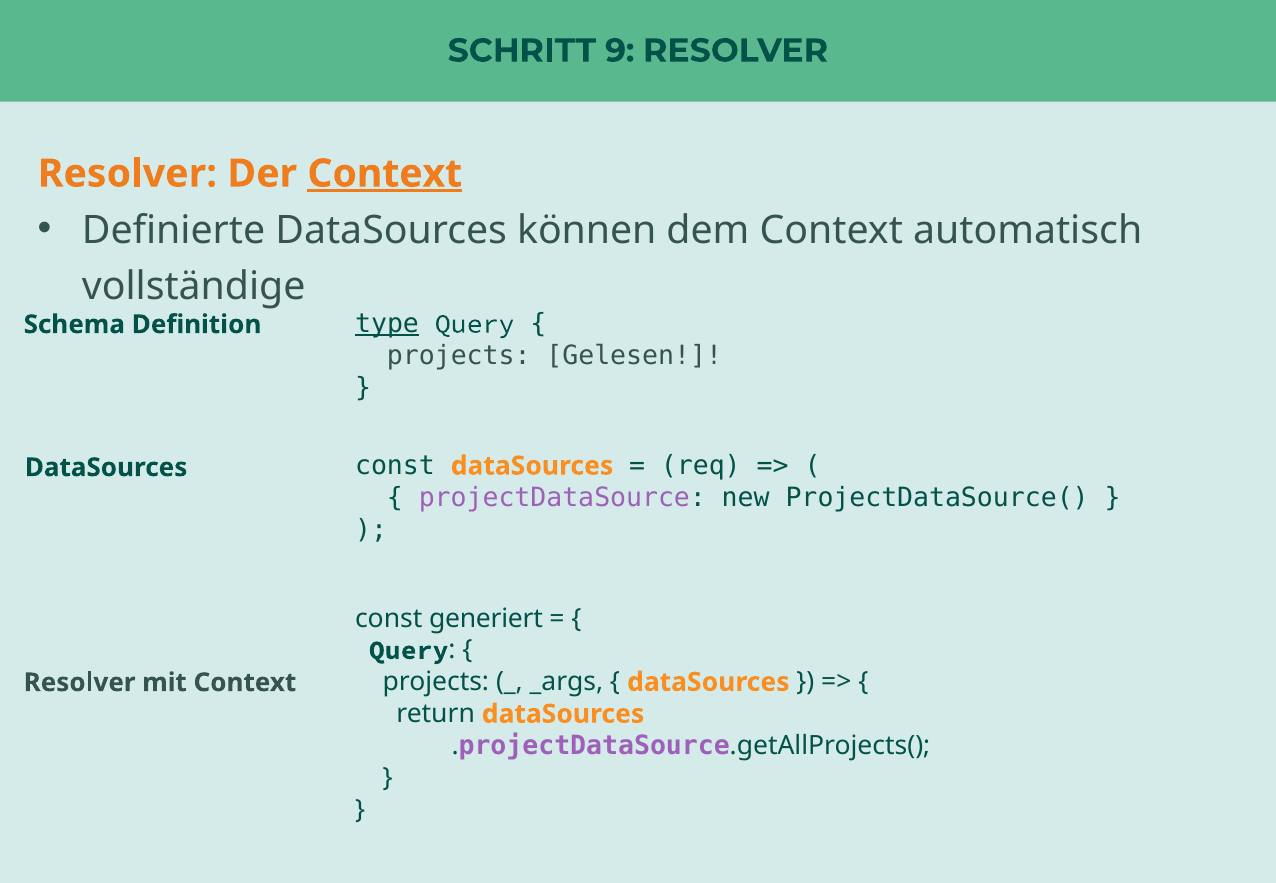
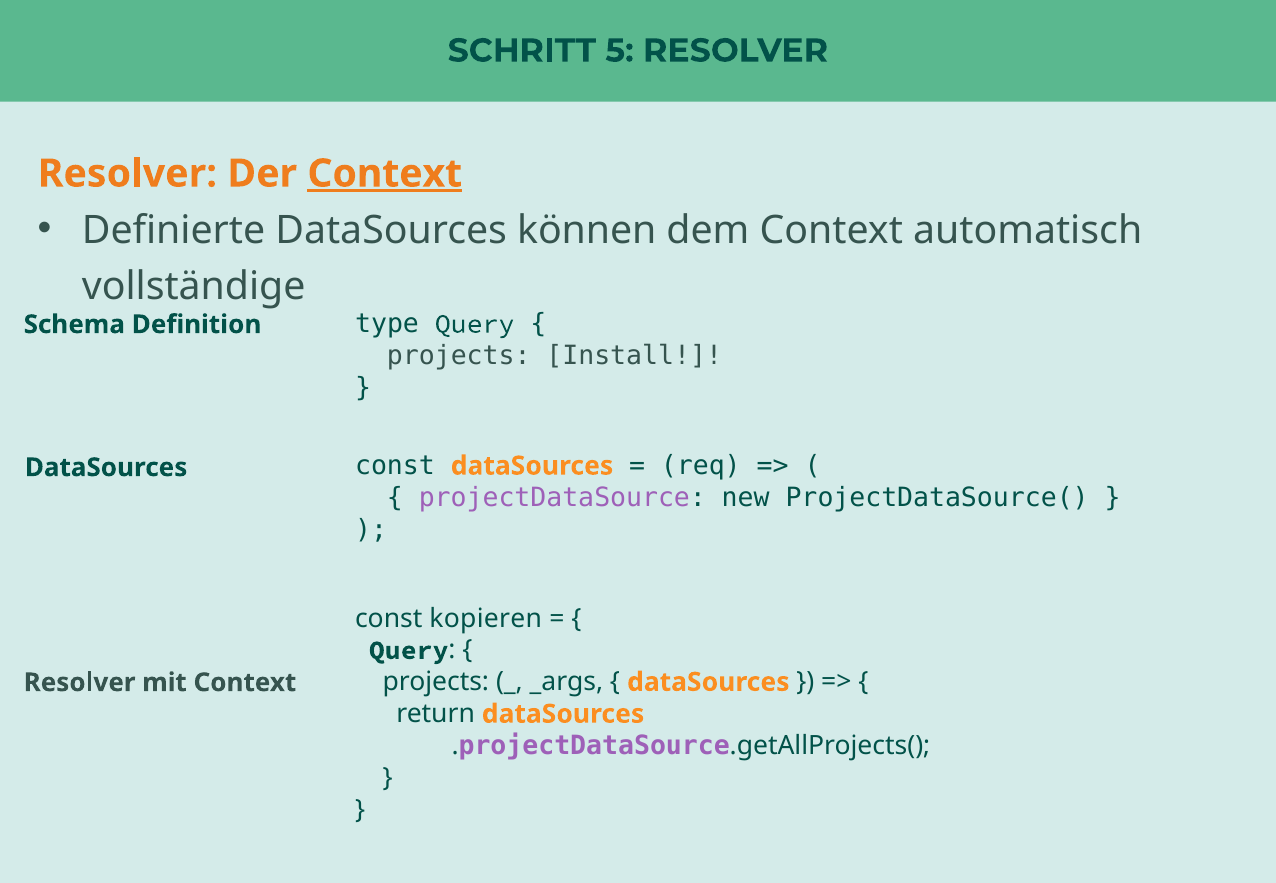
9: 9 -> 5 (620, 51)
type underline: present -> none (387, 324)
Gelesen: Gelesen -> Install (634, 356)
generiert: generiert -> kopieren (486, 619)
